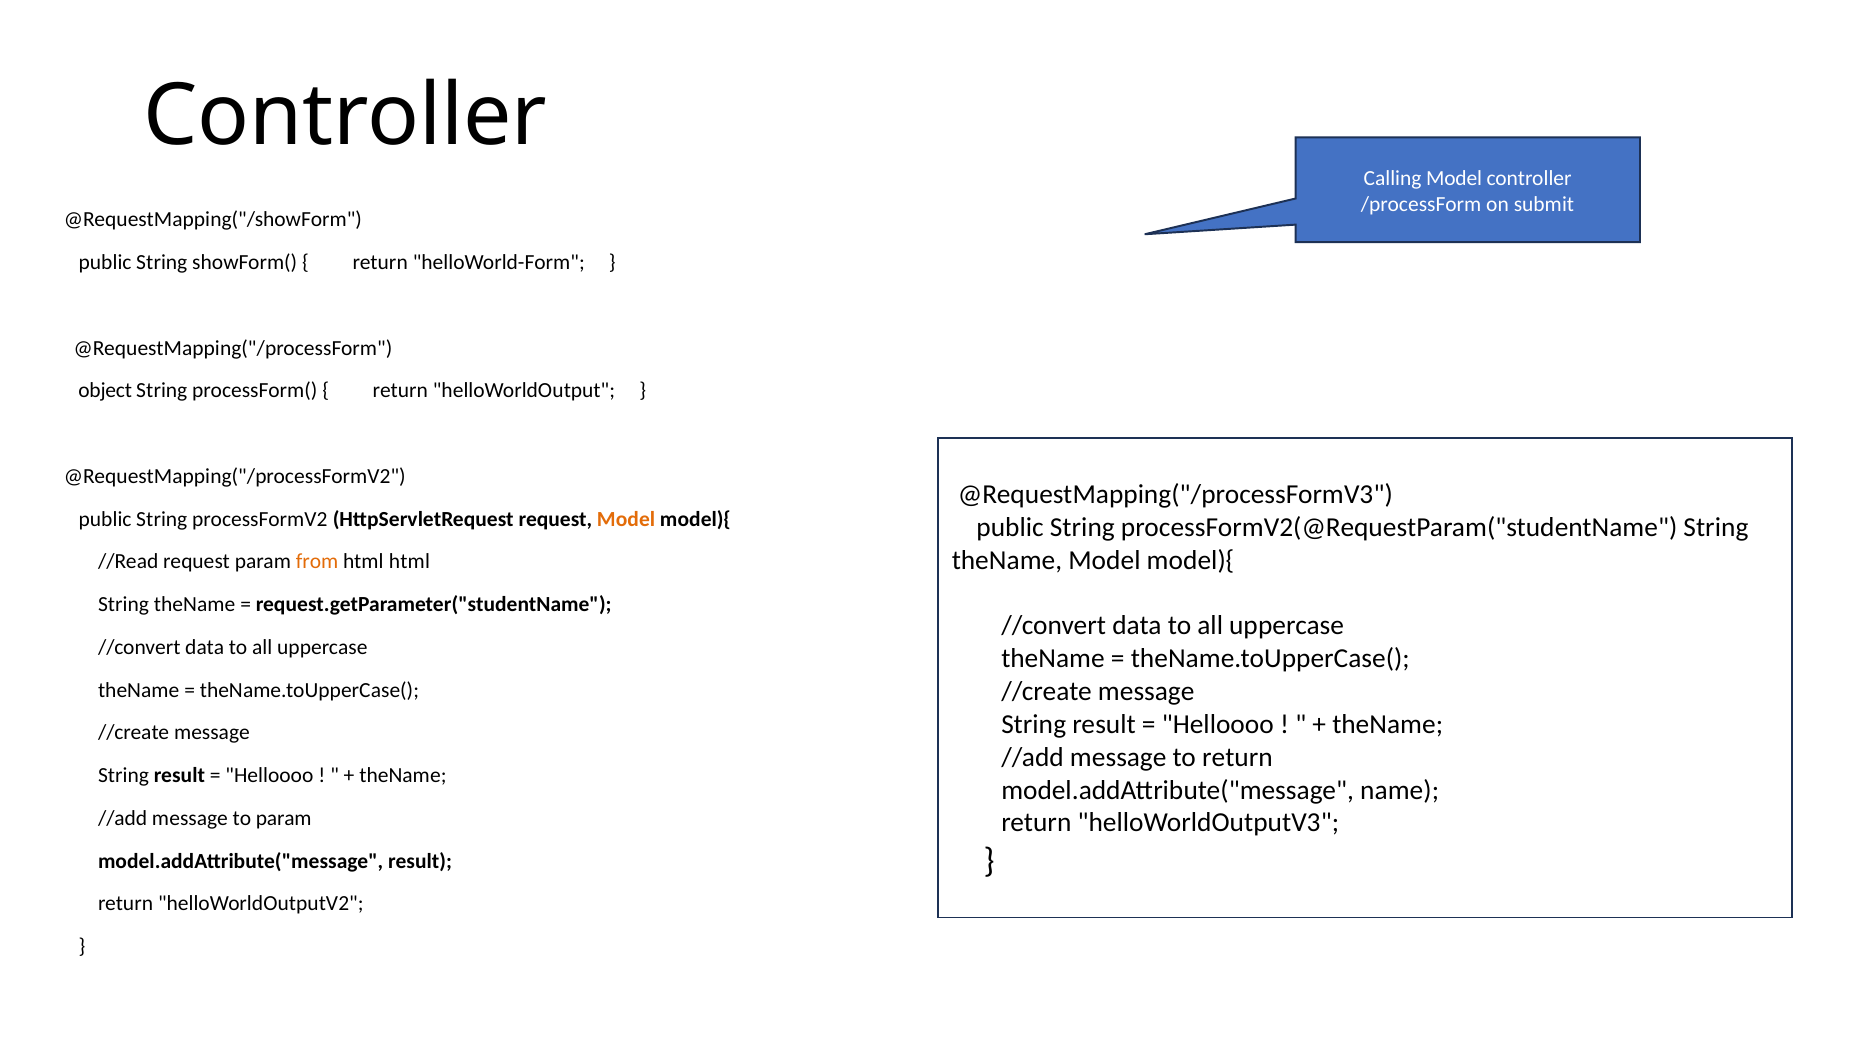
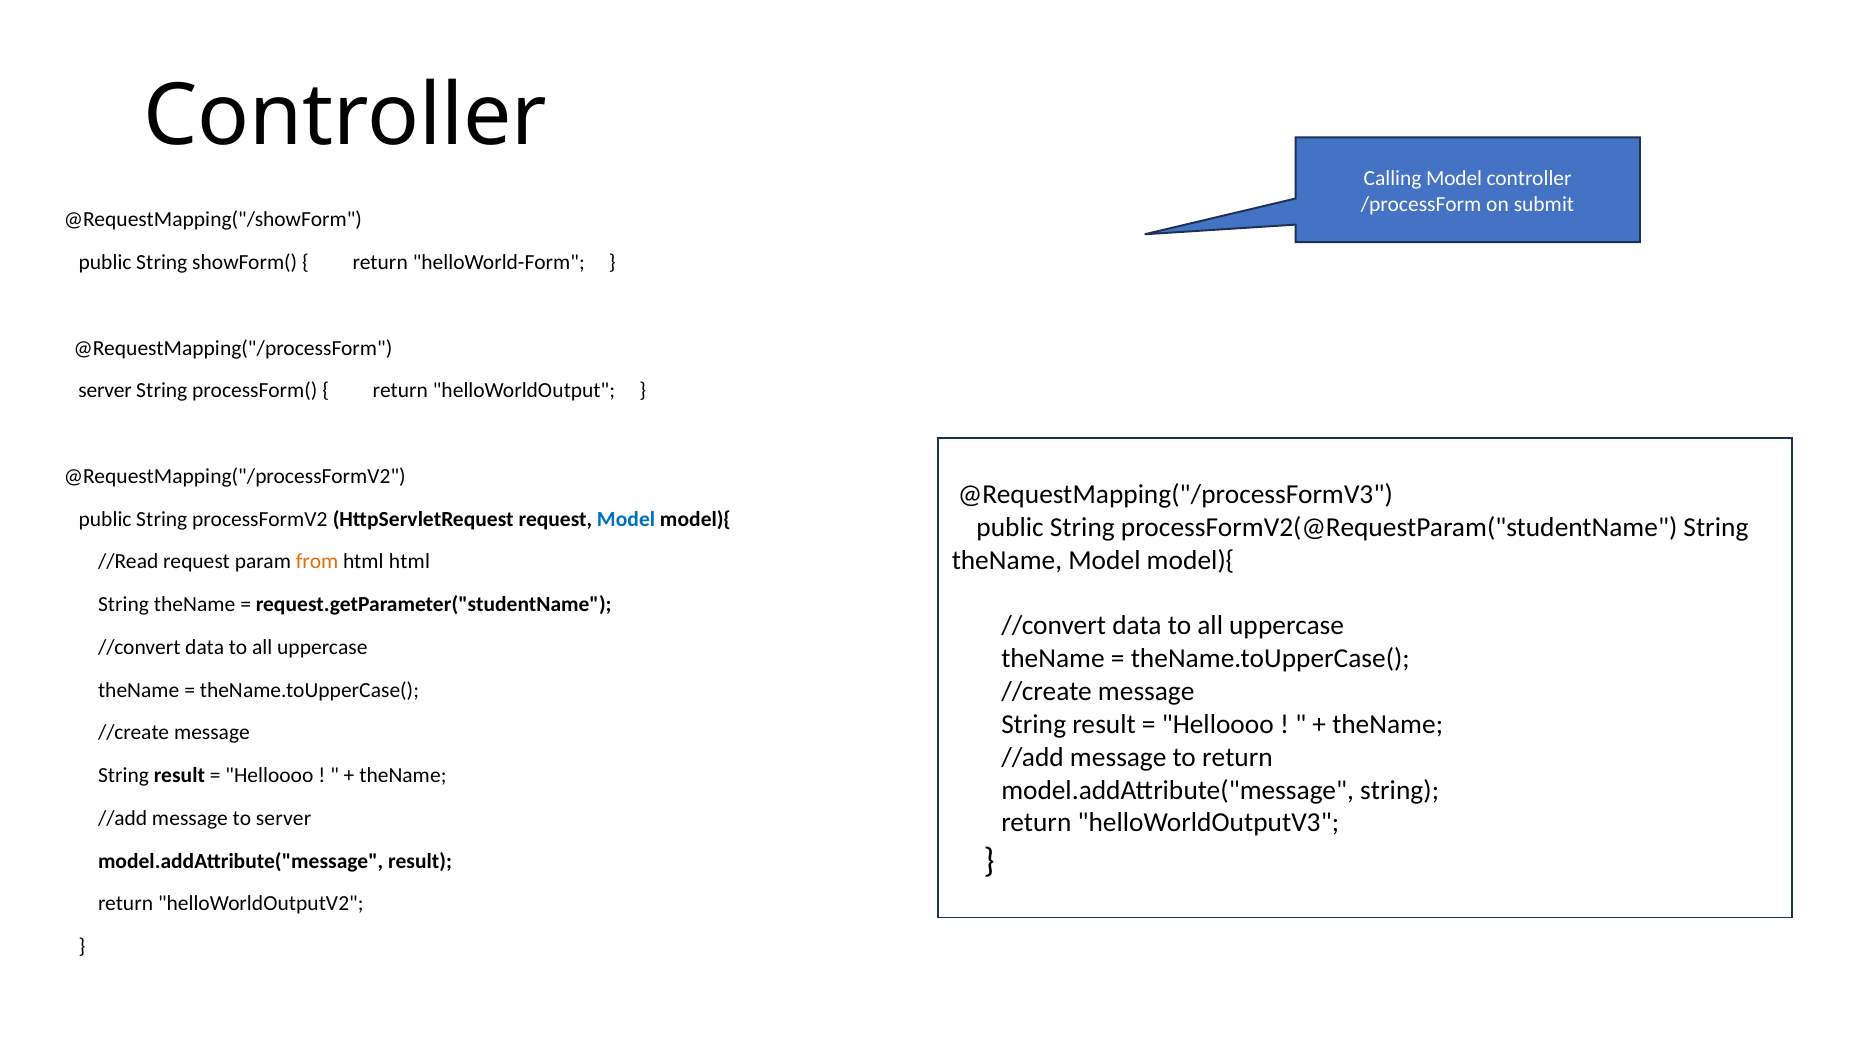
object: object -> server (105, 391)
Model colour: orange -> blue (626, 519)
model.addAttribute("message name: name -> string (1400, 790)
to param: param -> server (284, 819)
